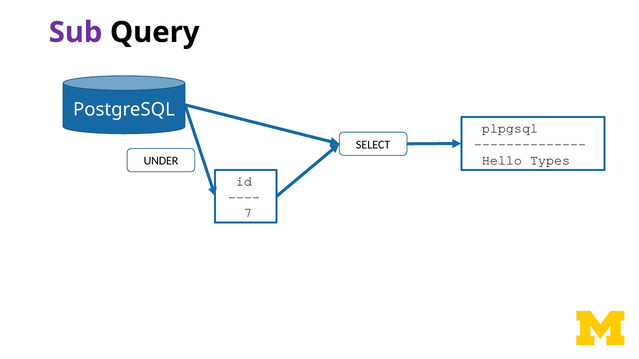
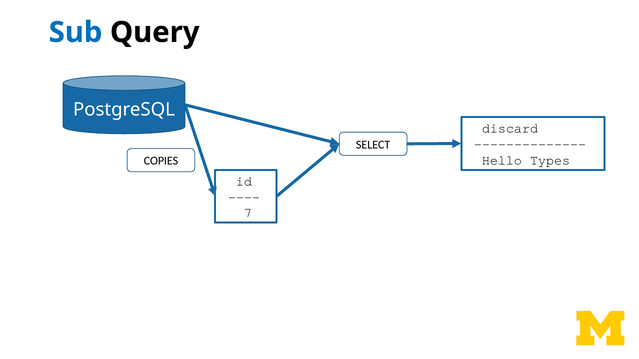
Sub colour: purple -> blue (76, 32)
plpgsql: plpgsql -> discard (510, 129)
UNDER: UNDER -> COPIES (161, 161)
